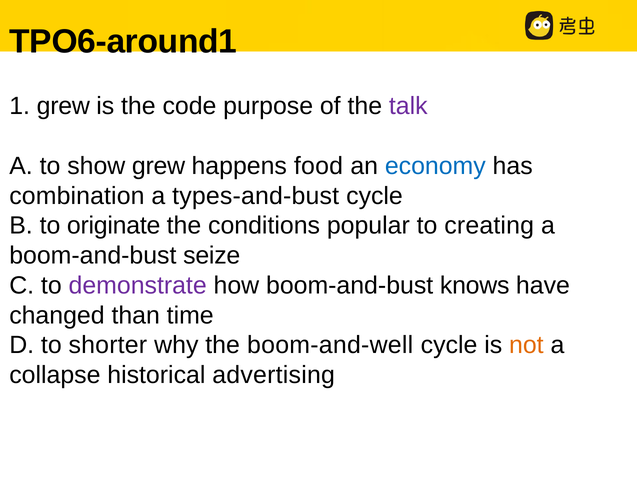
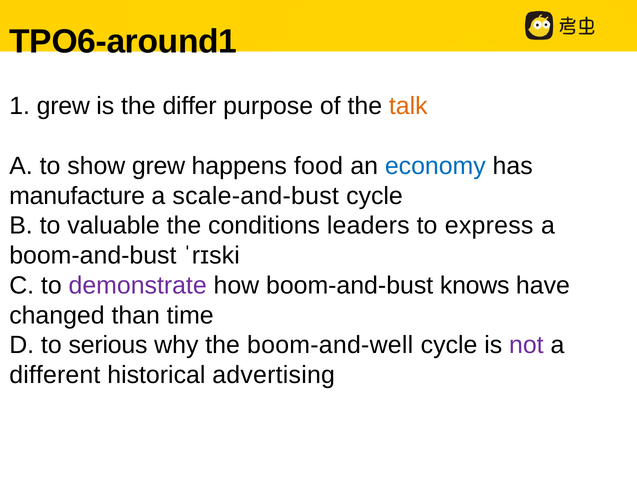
code: code -> differ (190, 106)
talk colour: purple -> orange (408, 106)
combination: combination -> manufacture (77, 196)
types-and-bust: types-and-bust -> scale-and-bust (256, 196)
originate: originate -> valuable (114, 226)
popular: popular -> leaders (368, 226)
creating: creating -> express (489, 226)
seize: seize -> ˈrɪski (212, 255)
shorter: shorter -> serious (108, 345)
not colour: orange -> purple (526, 345)
collapse: collapse -> different (55, 375)
